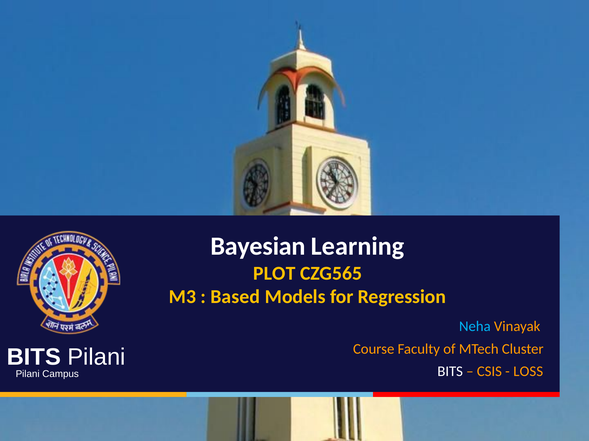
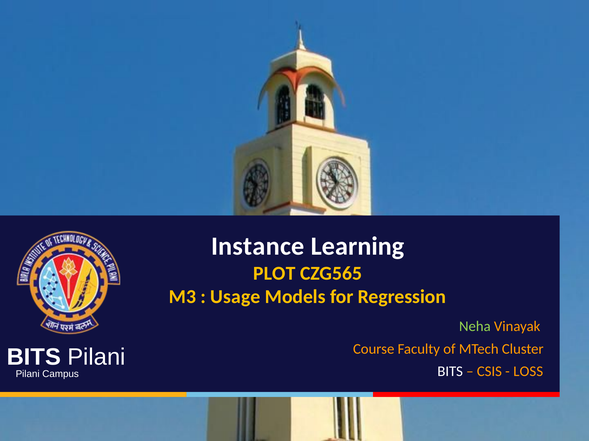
Bayesian: Bayesian -> Instance (258, 247)
Based: Based -> Usage (235, 297)
Neha colour: light blue -> light green (475, 327)
